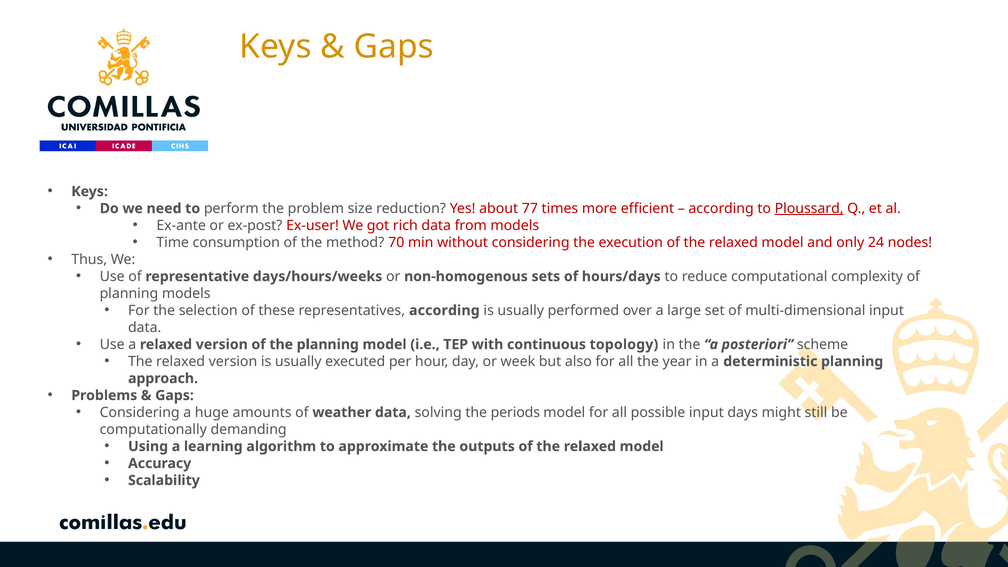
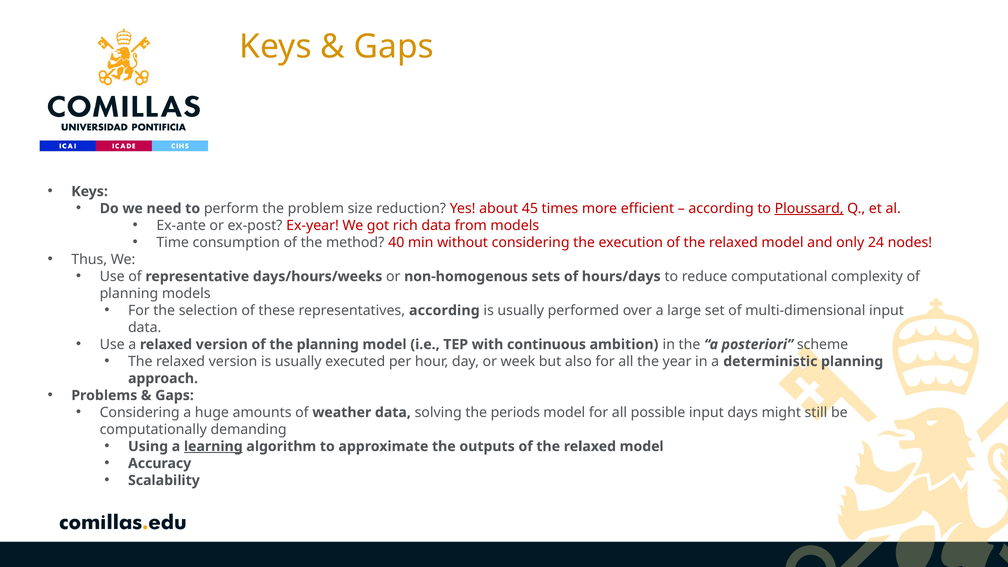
77: 77 -> 45 (530, 208)
Ex-user: Ex-user -> Ex-year (312, 225)
70: 70 -> 40 (396, 242)
topology: topology -> ambition (624, 344)
learning underline: none -> present (213, 446)
